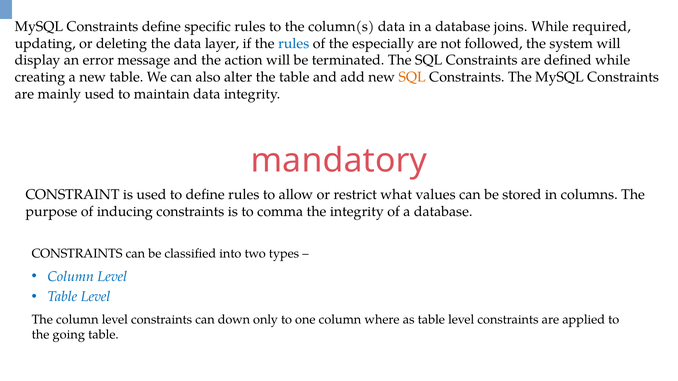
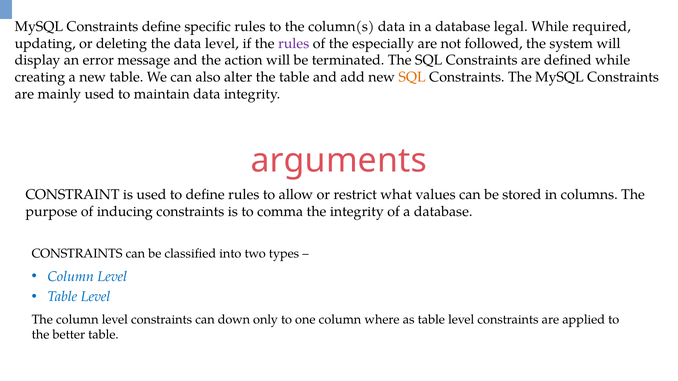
joins: joins -> legal (511, 26)
data layer: layer -> level (222, 43)
rules colour: blue -> purple (294, 43)
mandatory: mandatory -> arguments (339, 161)
going: going -> better (69, 335)
